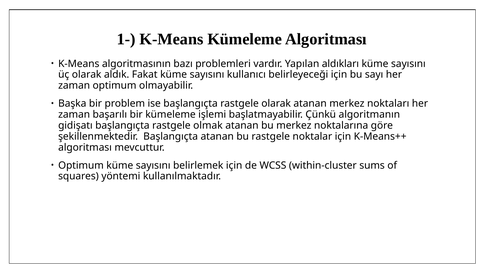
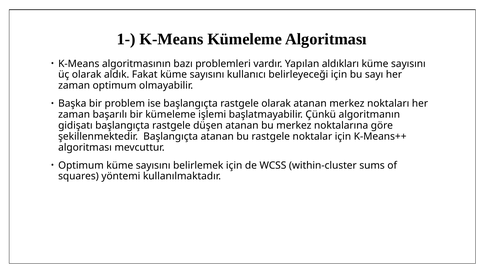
olmak: olmak -> düşen (208, 125)
